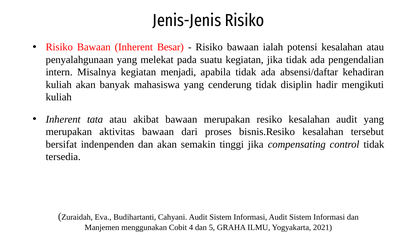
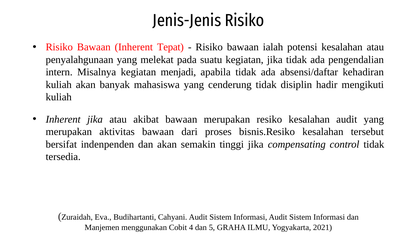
Besar: Besar -> Tepat (170, 47)
Inherent tata: tata -> jika (95, 120)
